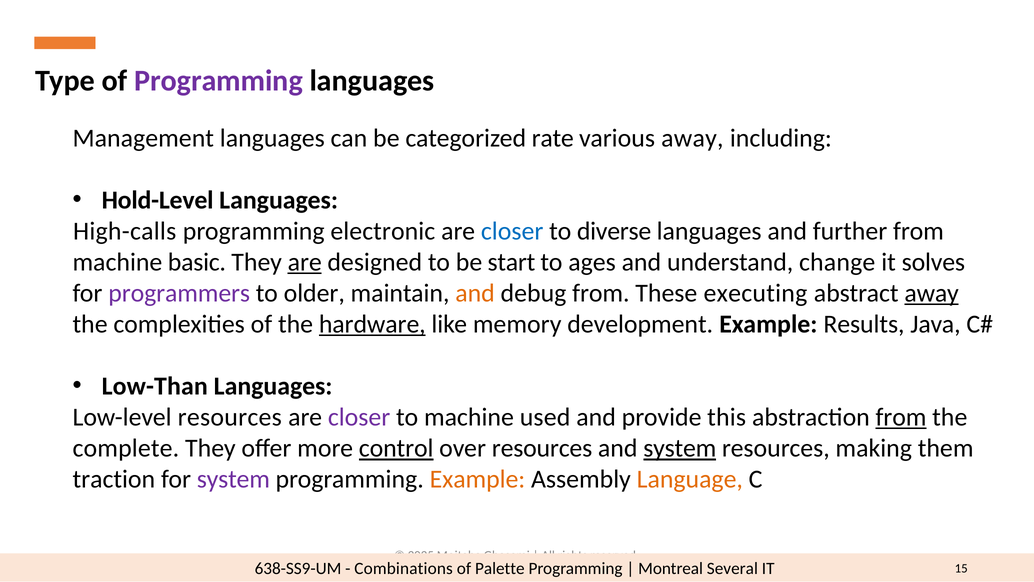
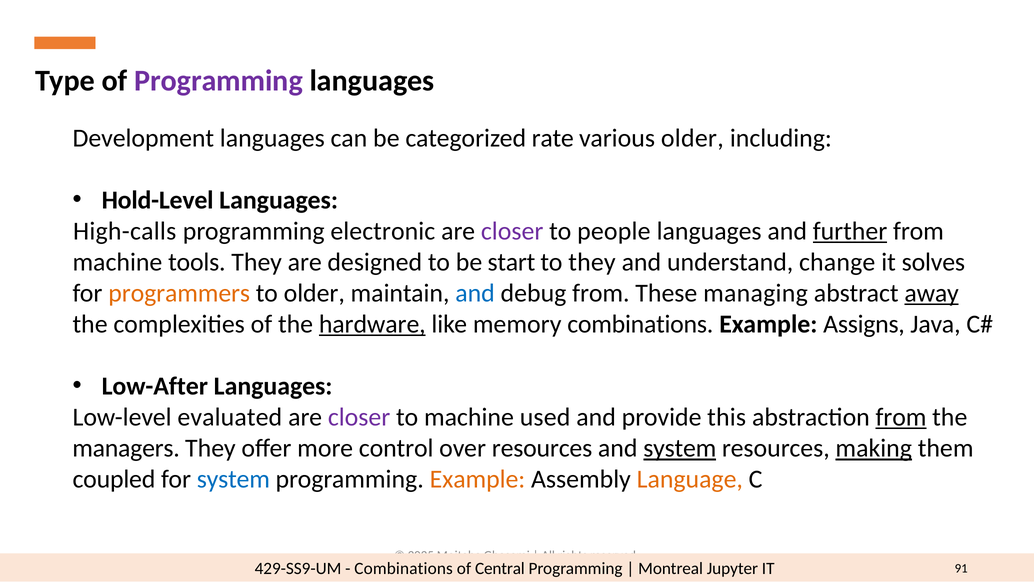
Management: Management -> Development (143, 138)
various away: away -> older (692, 138)
closer colour: blue -> purple (512, 231)
diverse: diverse -> people (614, 231)
further underline: none -> present (850, 231)
basic: basic -> tools (197, 262)
are underline: present -> none (305, 262)
to ages: ages -> they (592, 262)
programmers colour: purple -> orange (179, 293)
and colour: orange -> blue (475, 293)
executing: executing -> managing (755, 293)
memory development: development -> combinations (640, 324)
Results: Results -> Assigns (864, 324)
Low-Than: Low-Than -> Low-After (155, 386)
Low-level resources: resources -> evaluated (230, 417)
complete: complete -> managers (126, 448)
control underline: present -> none (396, 448)
making underline: none -> present (874, 448)
traction: traction -> coupled (114, 479)
system colour: purple -> blue (233, 479)
638-SS9-UM: 638-SS9-UM -> 429-SS9-UM (298, 568)
Palette: Palette -> Central (500, 568)
Several: Several -> Jupyter (732, 568)
15: 15 -> 91 (961, 568)
